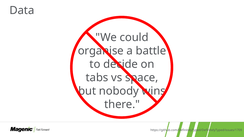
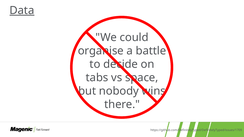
Data underline: none -> present (22, 10)
